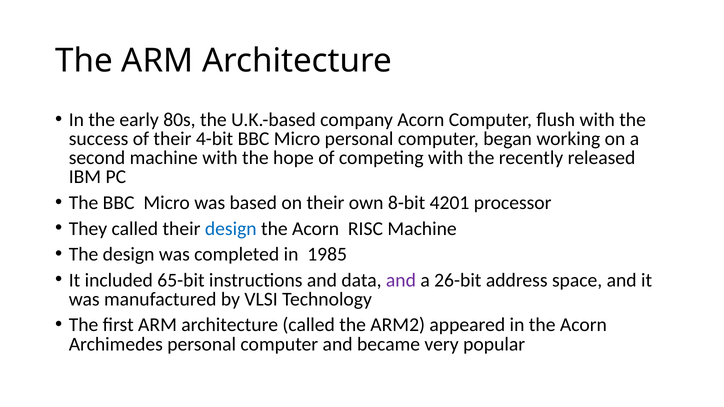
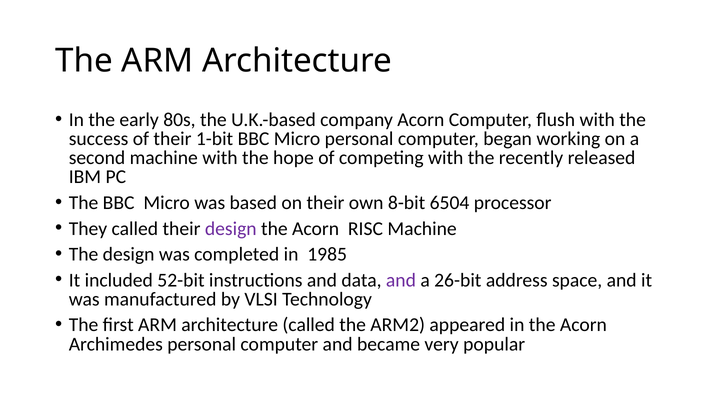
4-bit: 4-bit -> 1-bit (215, 139)
4201: 4201 -> 6504 (450, 203)
design colour: blue -> purple (231, 229)
65-bit: 65-bit -> 52-bit (181, 280)
